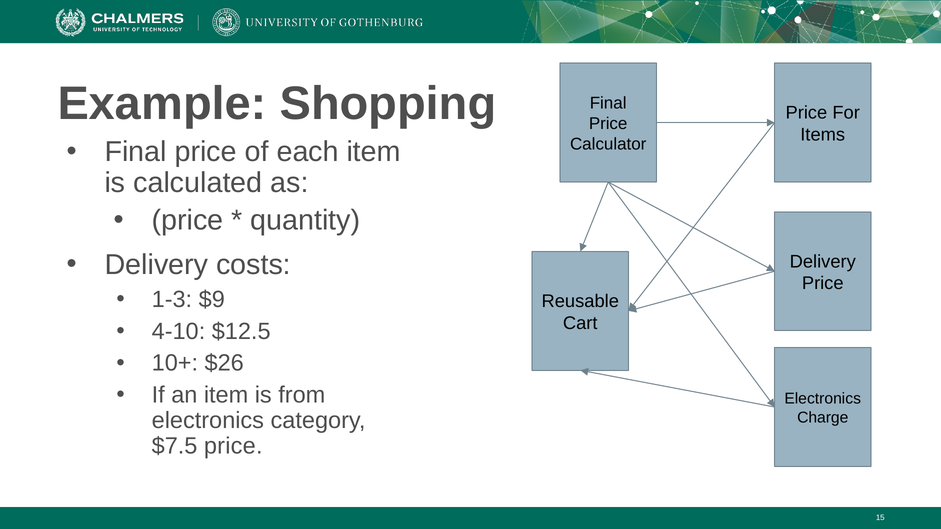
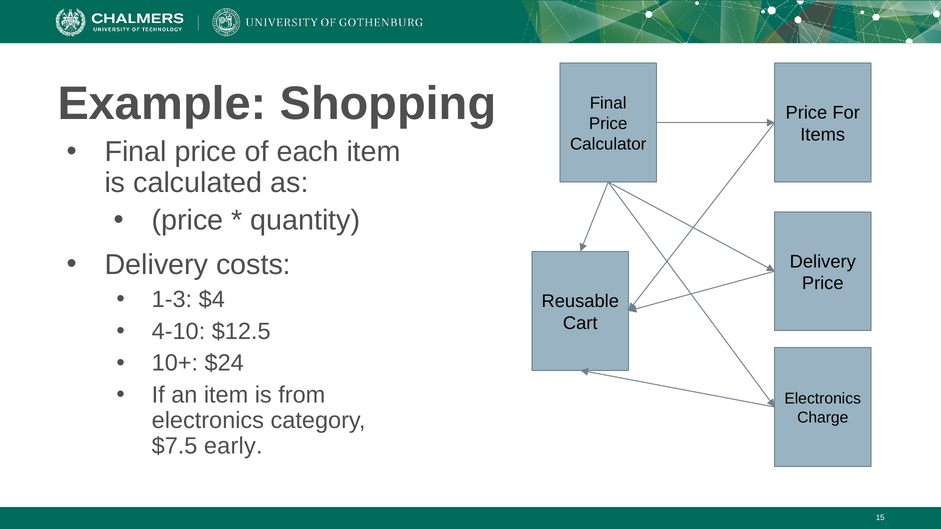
$9: $9 -> $4 (212, 300)
$26: $26 -> $24 (224, 363)
$7.5 price: price -> early (233, 446)
